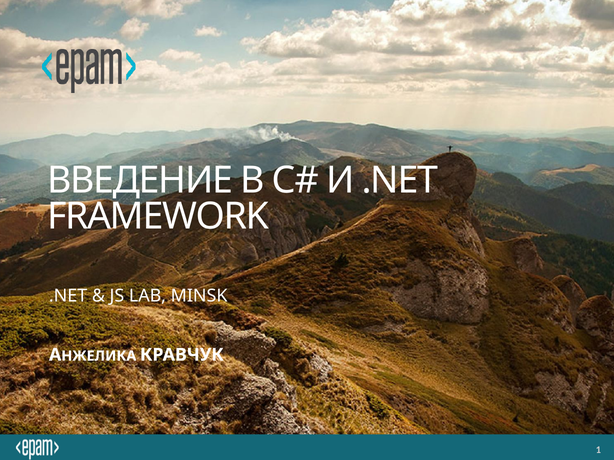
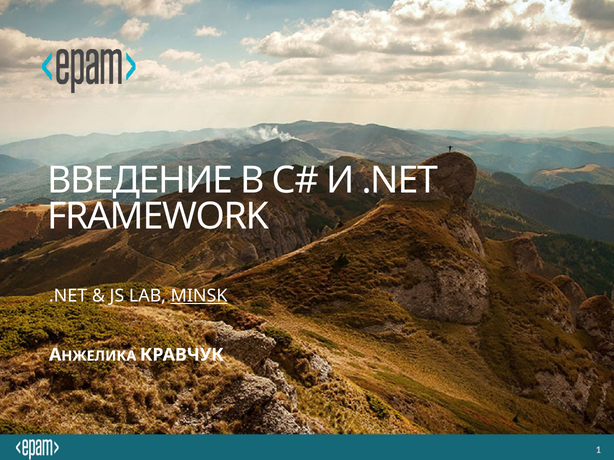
MINSK underline: none -> present (199, 296)
